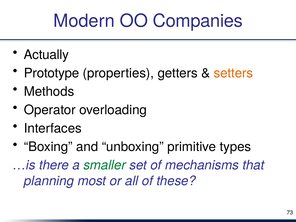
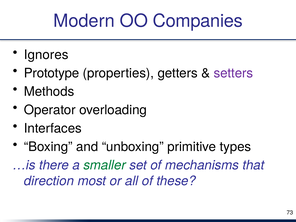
Actually: Actually -> Ignores (46, 55)
setters colour: orange -> purple (233, 73)
planning: planning -> direction (49, 181)
